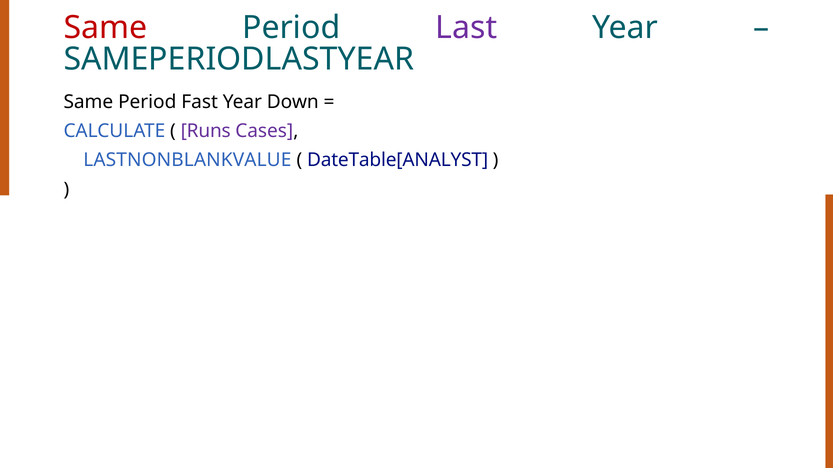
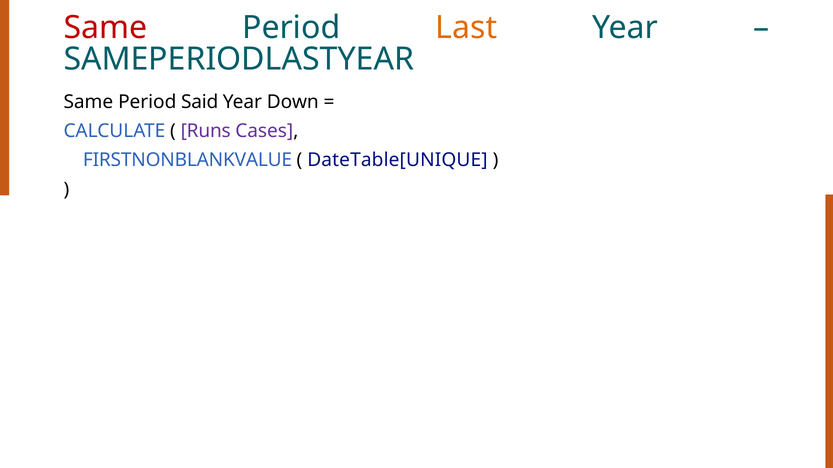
Last colour: purple -> orange (466, 28)
Fast: Fast -> Said (200, 102)
LASTNONBLANKVALUE: LASTNONBLANKVALUE -> FIRSTNONBLANKVALUE (188, 160)
DateTable[ANALYST: DateTable[ANALYST -> DateTable[UNIQUE (397, 160)
